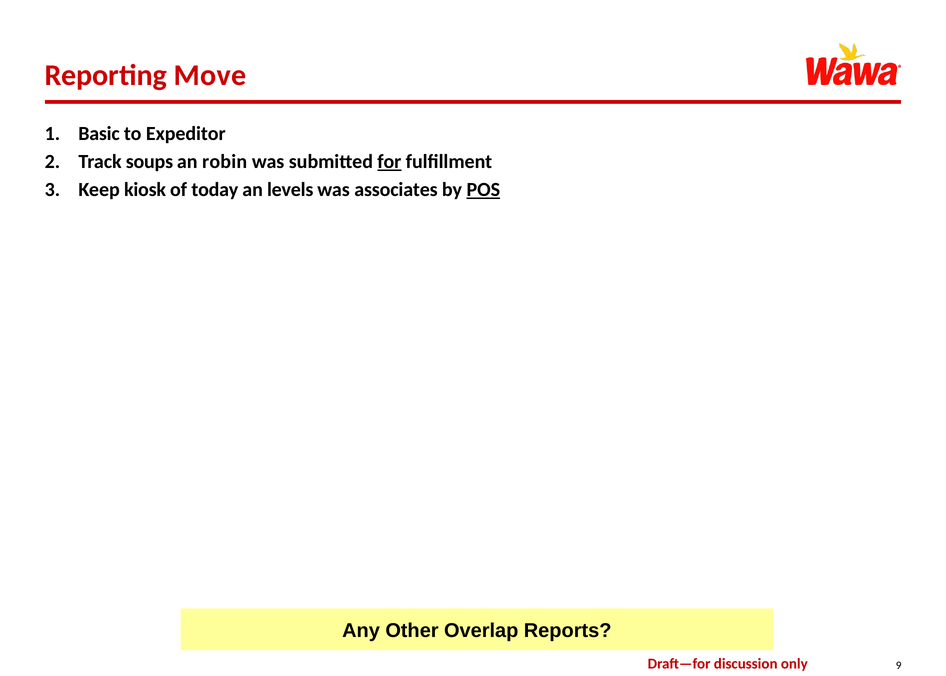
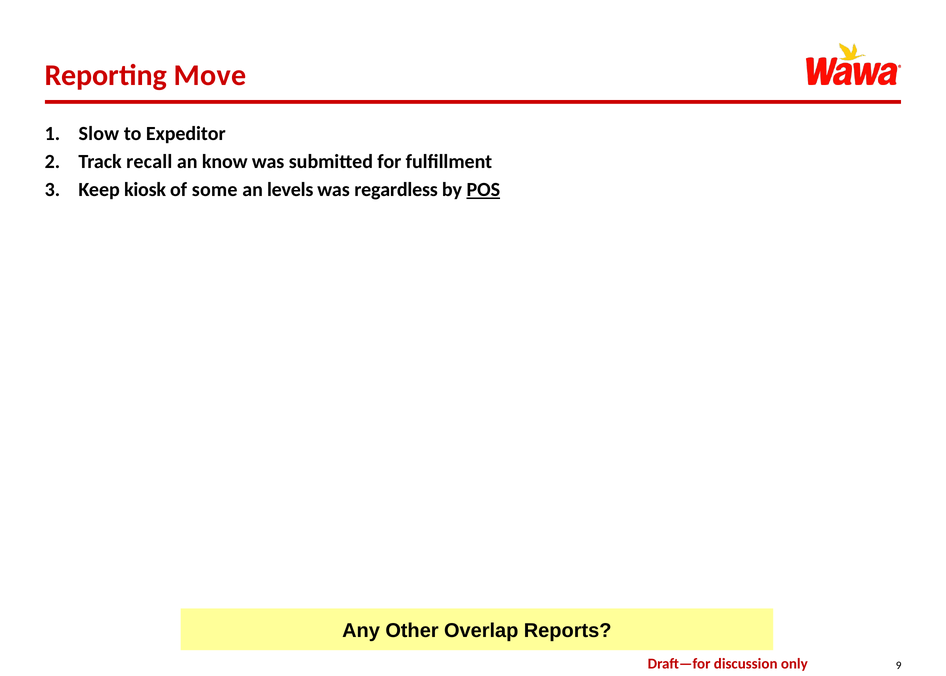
Basic: Basic -> Slow (99, 134)
soups: soups -> recall (149, 162)
robin: robin -> know (225, 162)
for underline: present -> none (389, 162)
today: today -> some (215, 190)
associates: associates -> regardless (396, 190)
